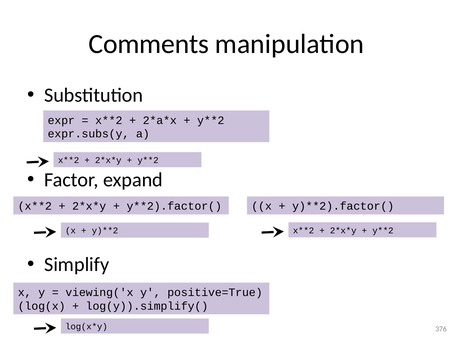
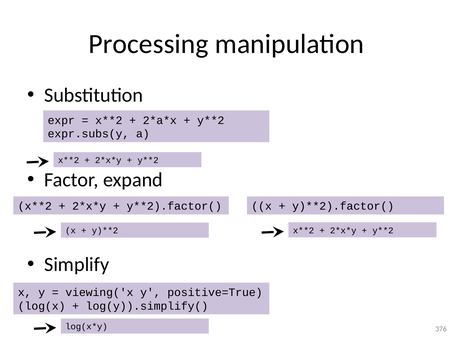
Comments: Comments -> Processing (149, 44)
